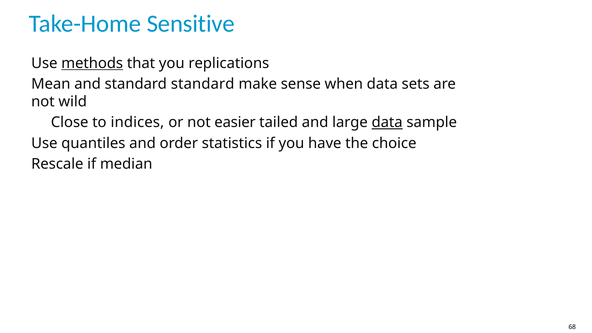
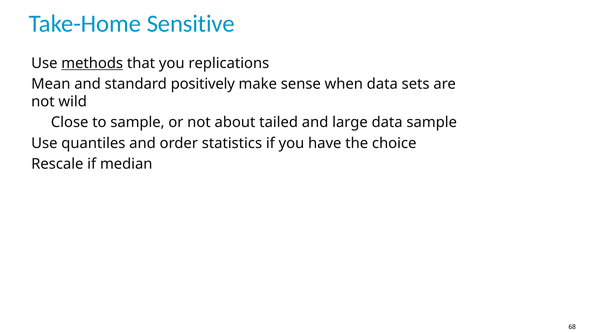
standard standard: standard -> positively (203, 84)
to indices: indices -> sample (137, 122)
easier: easier -> about (235, 122)
data underline: present -> none (387, 122)
